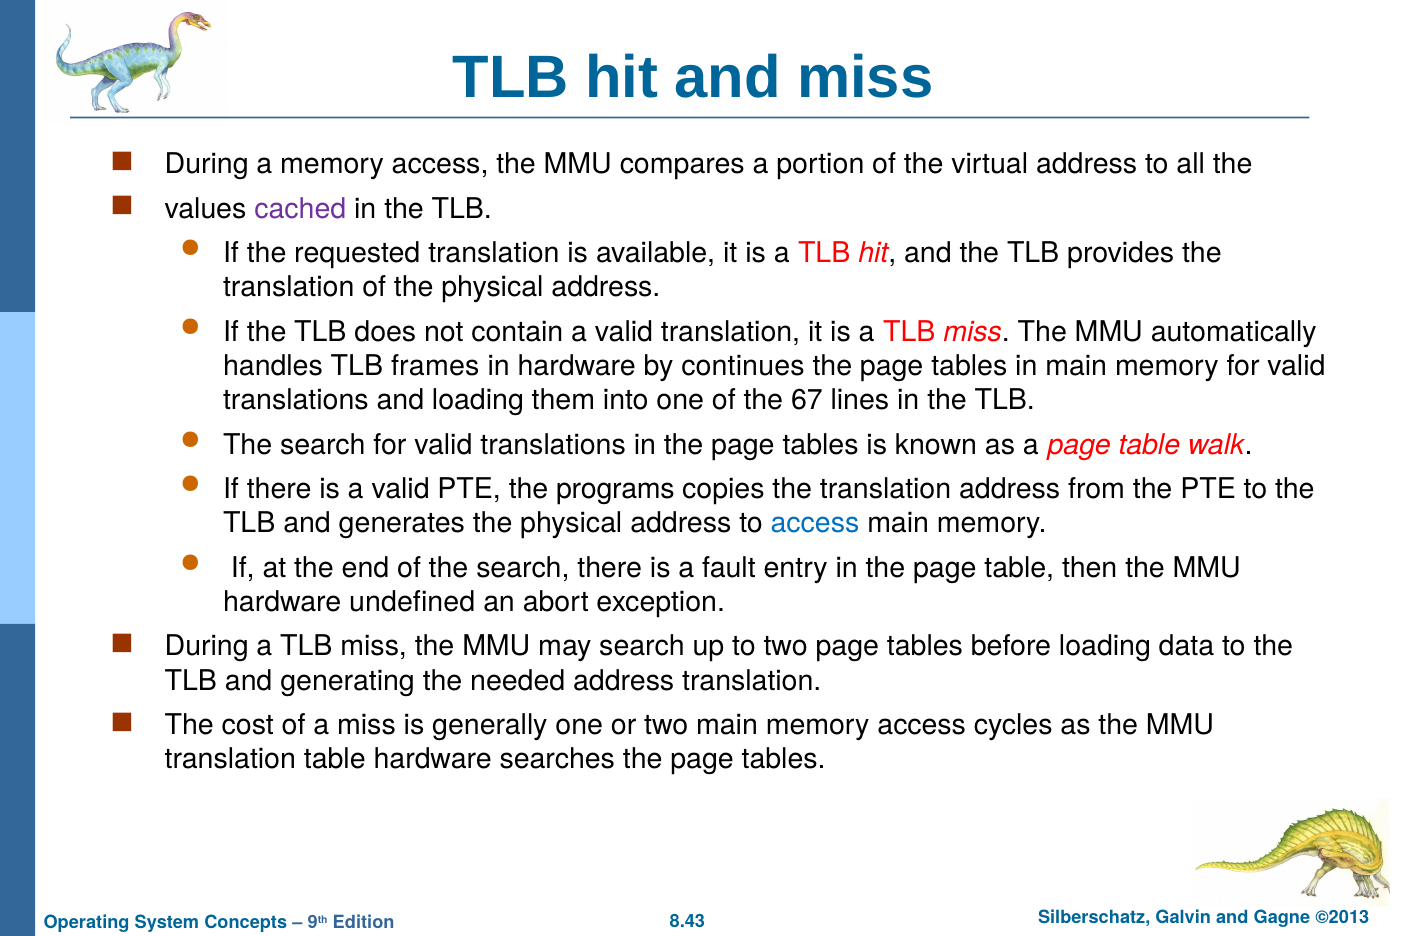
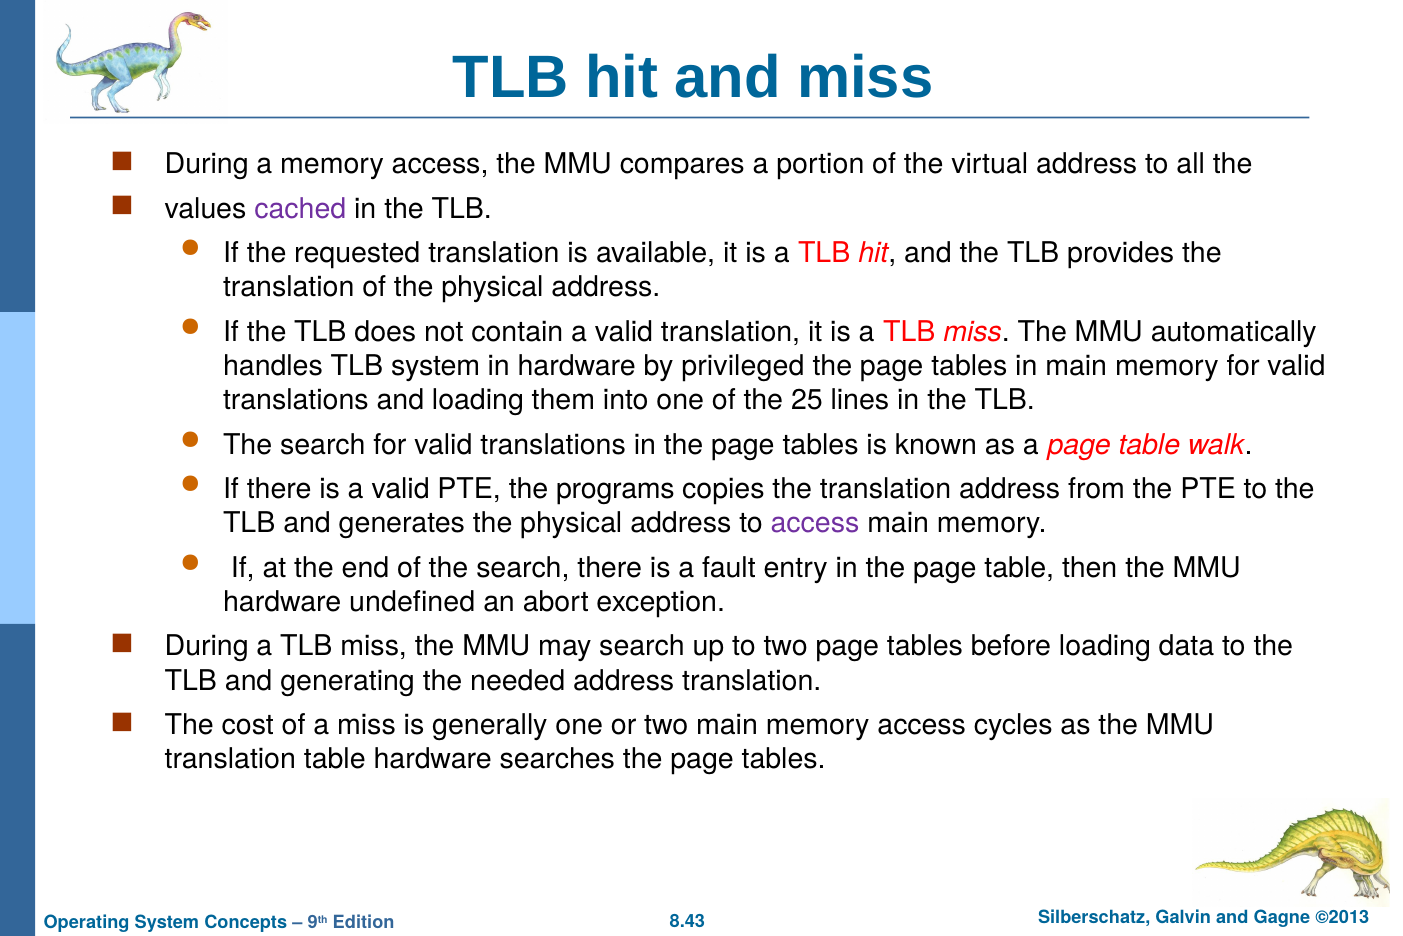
TLB frames: frames -> system (436, 366)
continues: continues -> privileged (743, 366)
67: 67 -> 25 (807, 400)
access colour: blue -> purple (815, 523)
